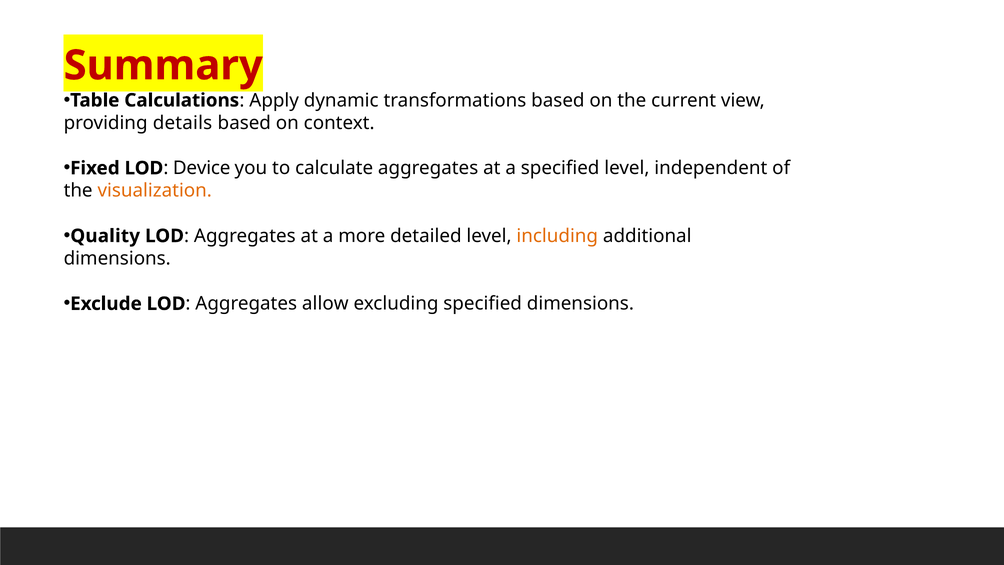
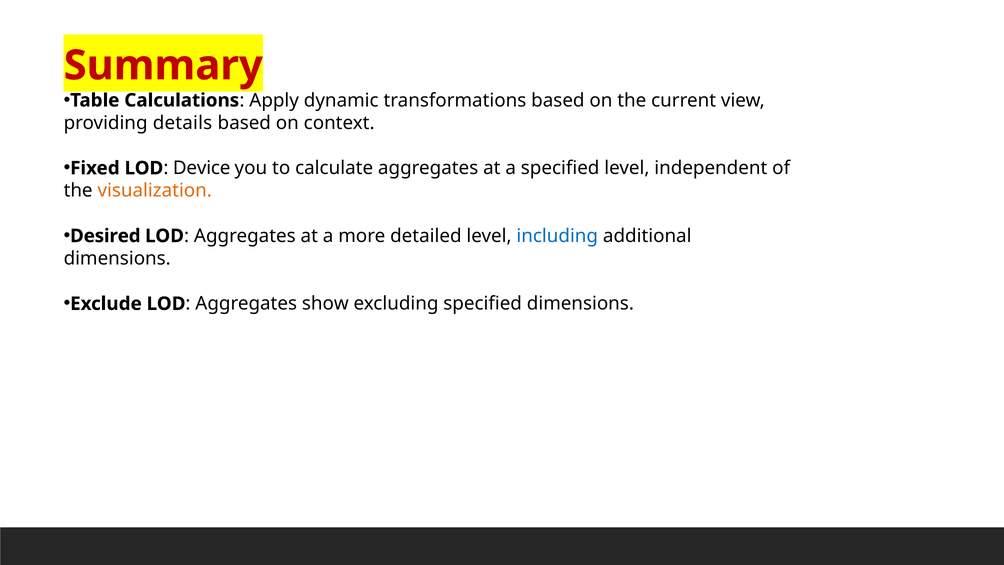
Quality: Quality -> Desired (105, 236)
including colour: orange -> blue (557, 236)
allow: allow -> show (325, 304)
